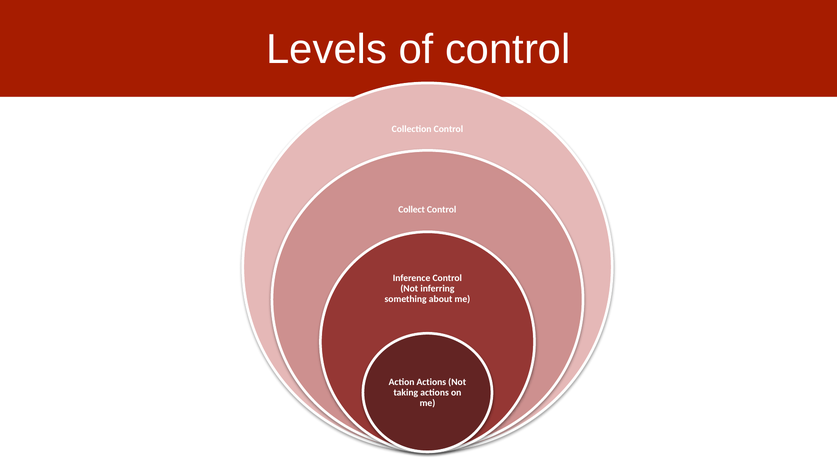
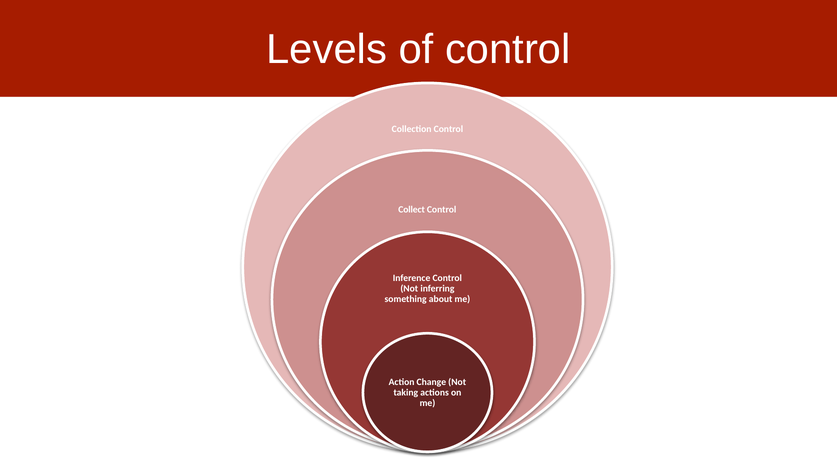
Action Actions: Actions -> Change (431, 382)
